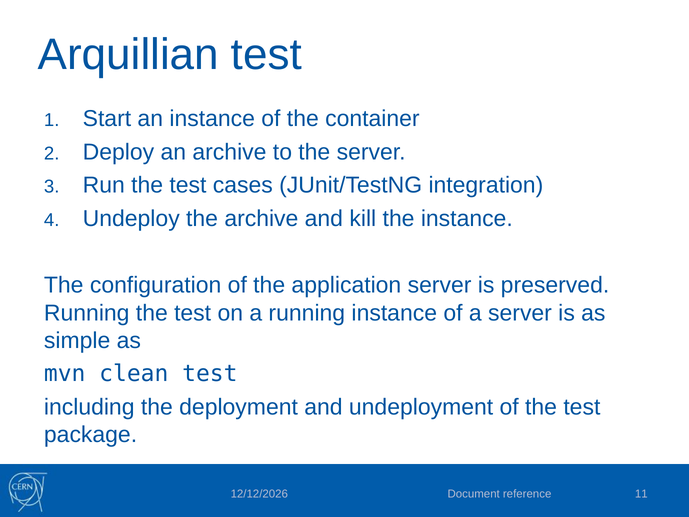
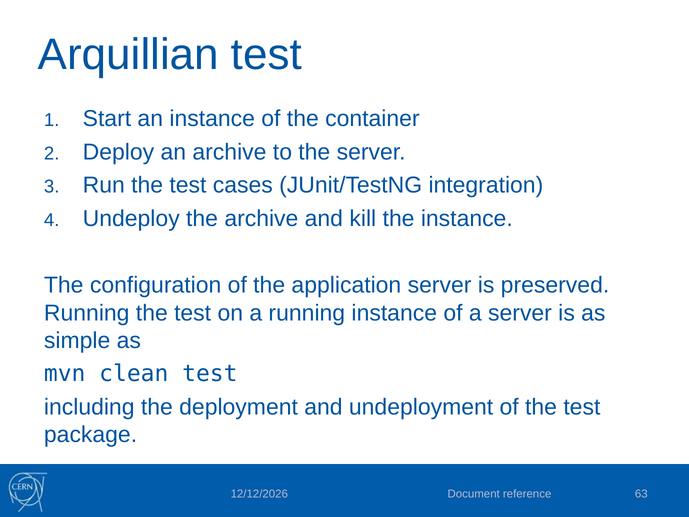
11: 11 -> 63 (641, 493)
